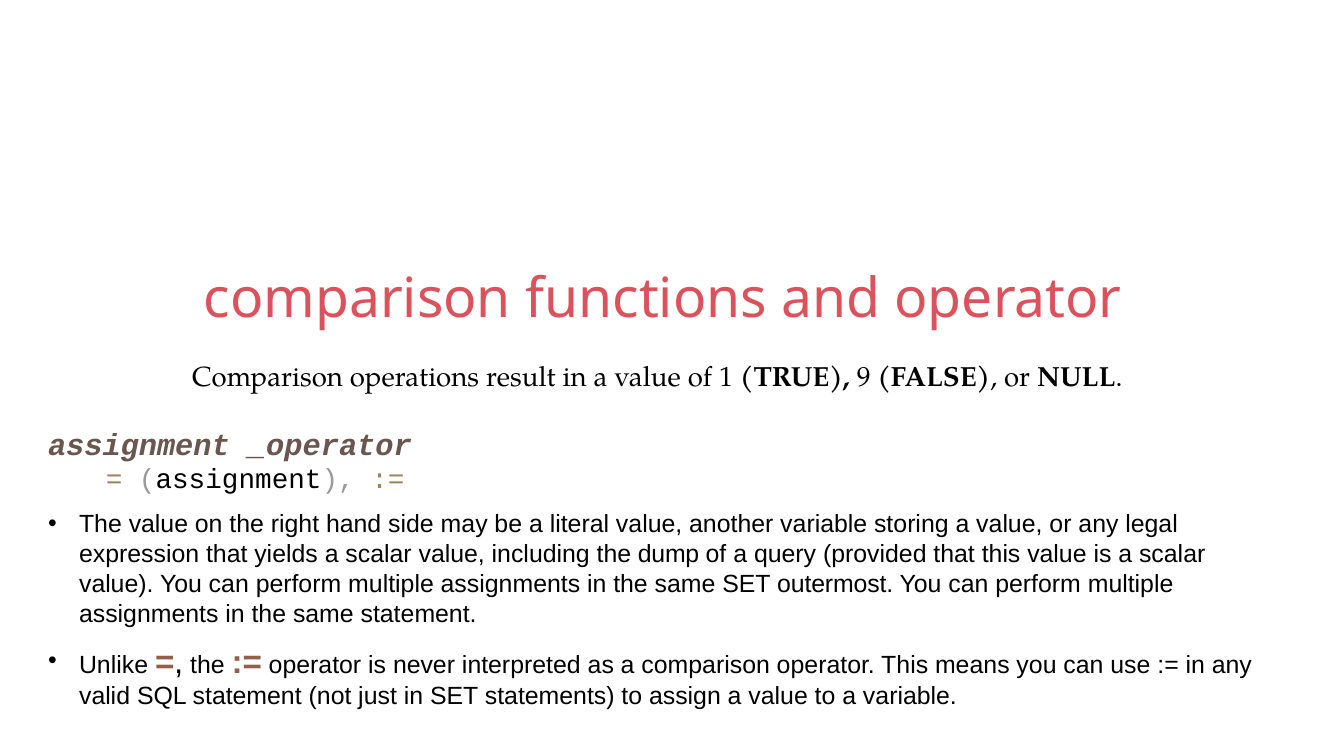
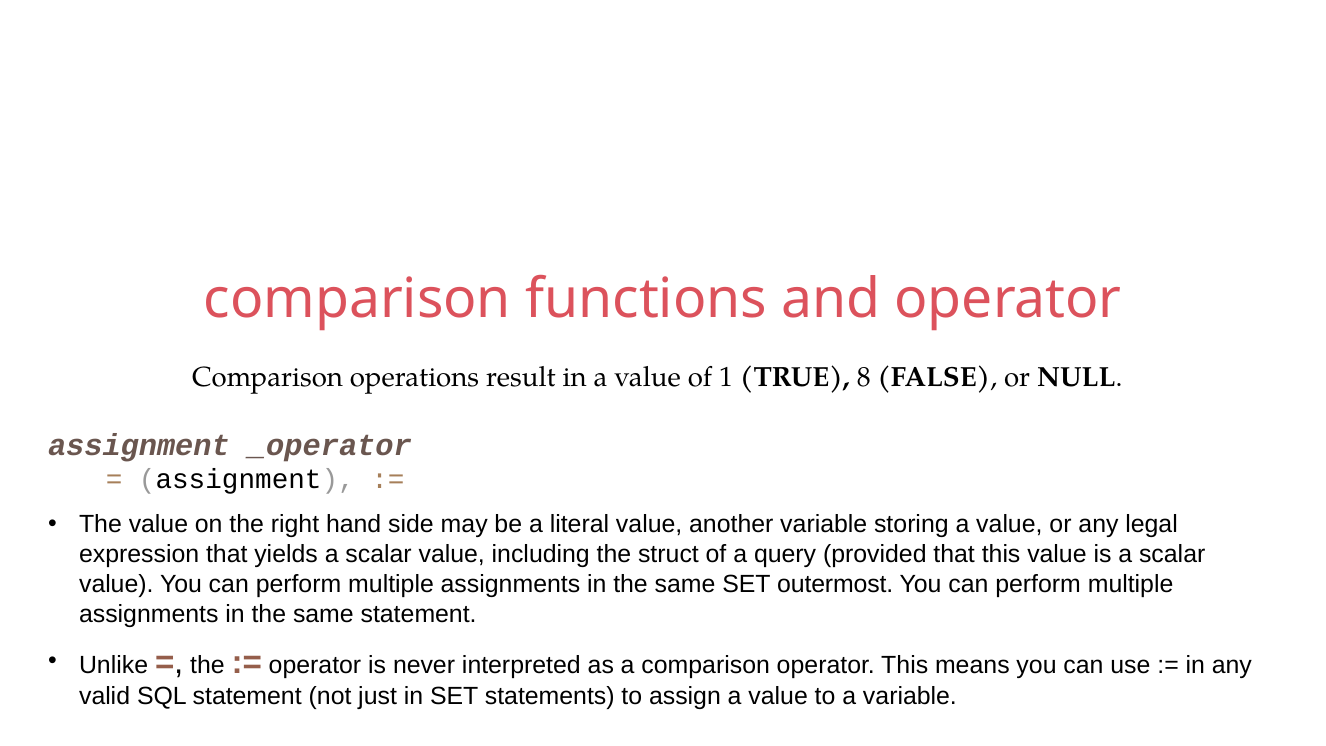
9: 9 -> 8 (864, 377)
dump: dump -> struct (668, 554)
